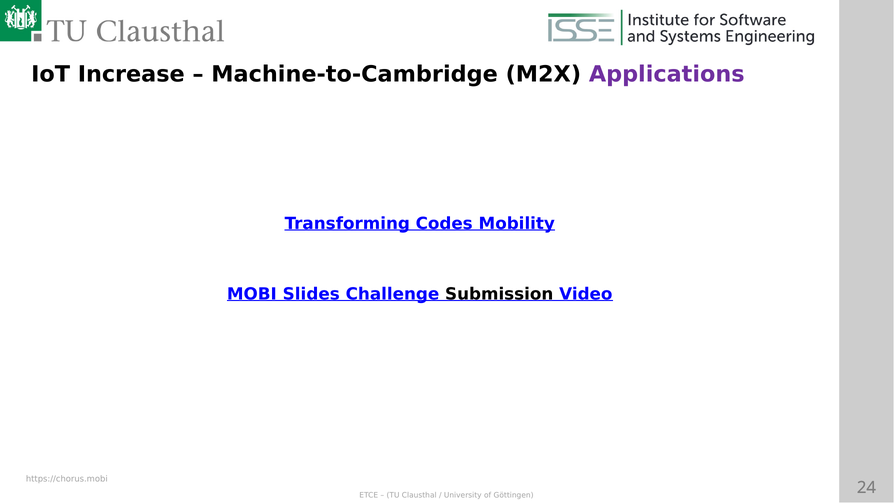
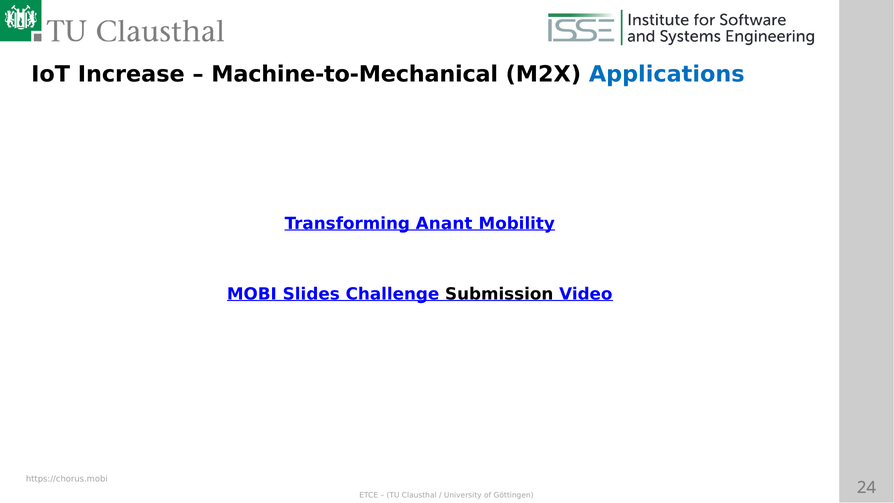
Machine-to-Cambridge: Machine-to-Cambridge -> Machine-to-Mechanical (355, 74)
Applications colour: purple -> blue (667, 74)
Codes: Codes -> Anant (444, 224)
